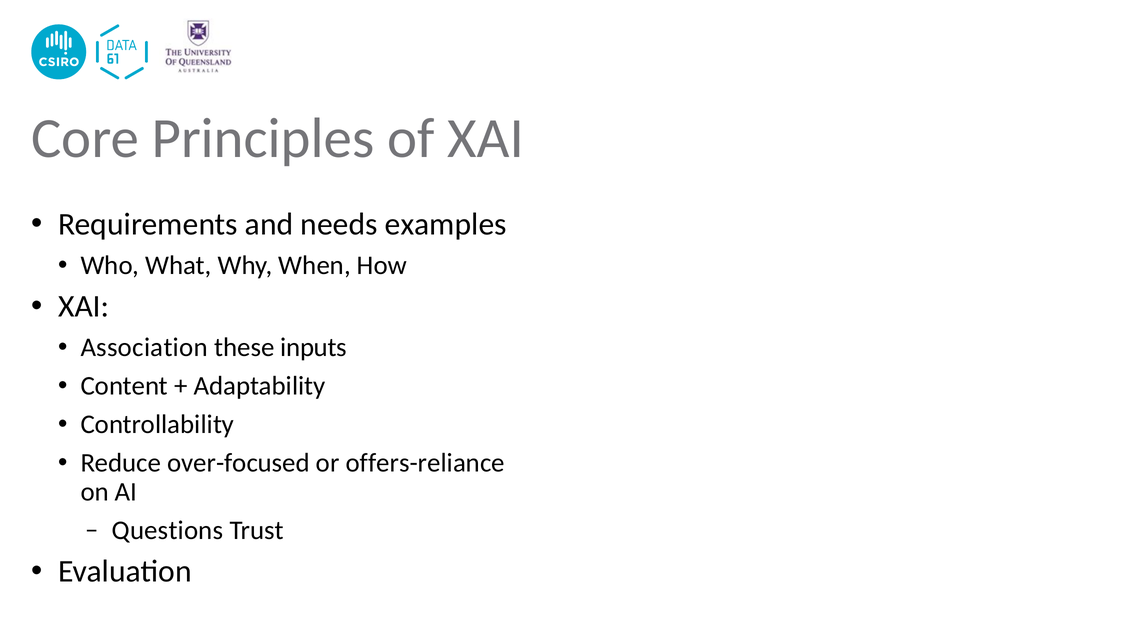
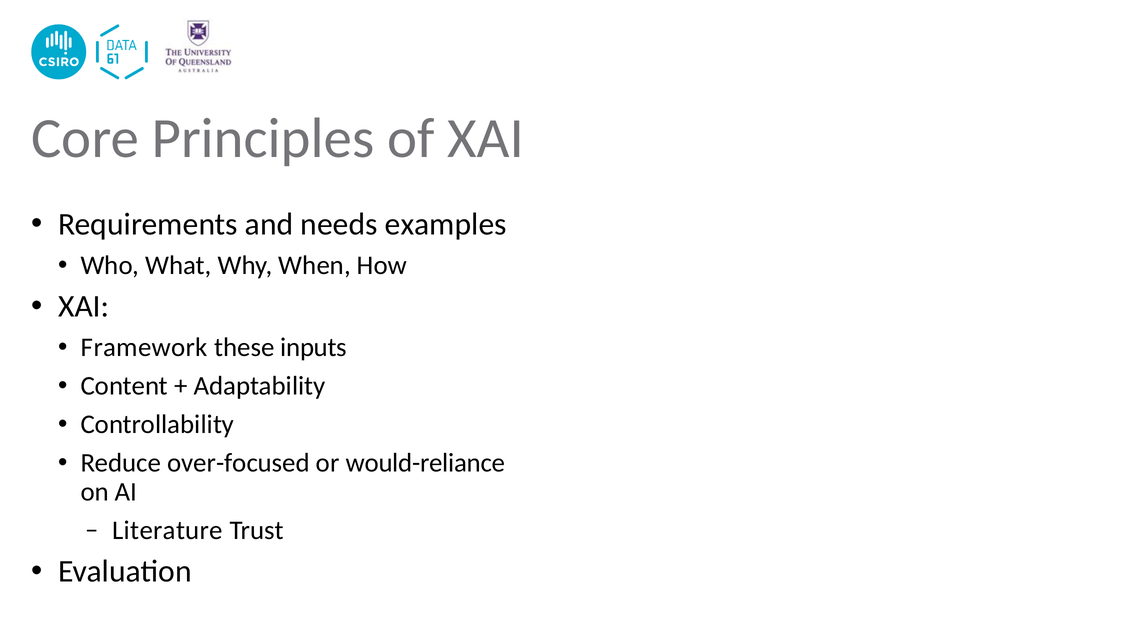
Association: Association -> Framework (144, 347)
offers-reliance: offers-reliance -> would-reliance (425, 463)
Questions: Questions -> Literature (168, 531)
